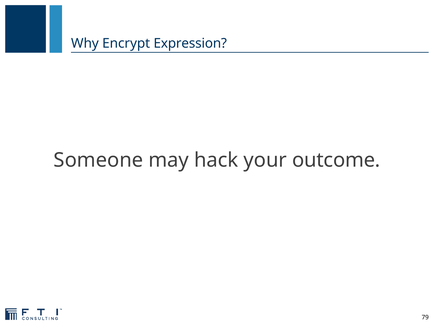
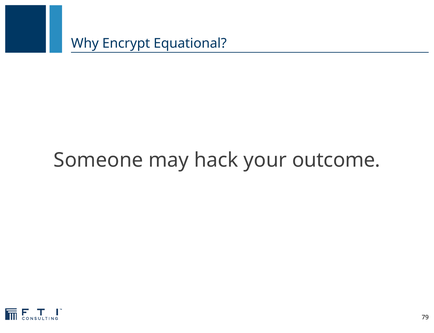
Expression: Expression -> Equational (190, 43)
